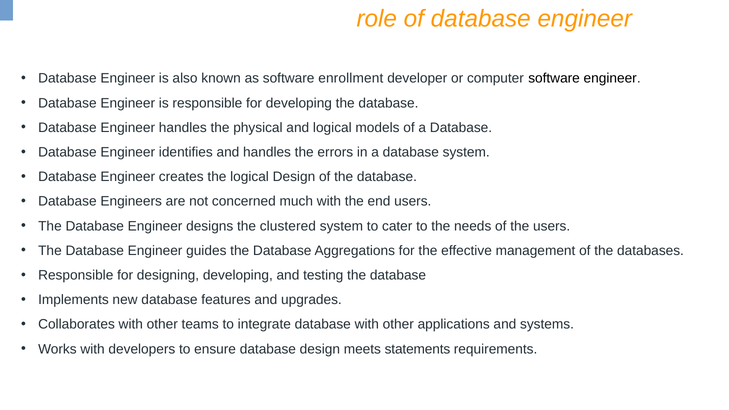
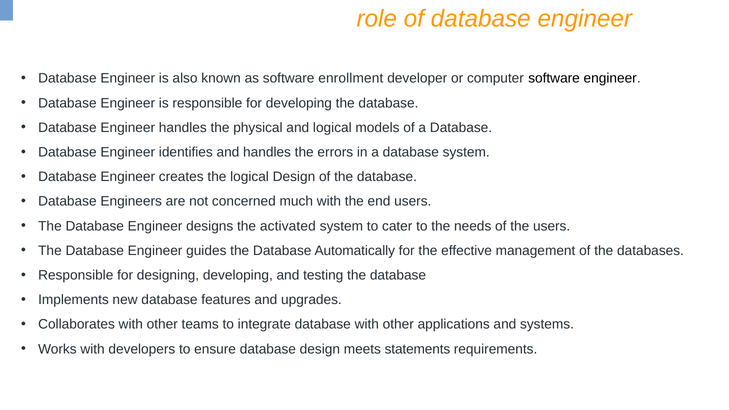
clustered: clustered -> activated (288, 226)
Aggregations: Aggregations -> Automatically (355, 251)
